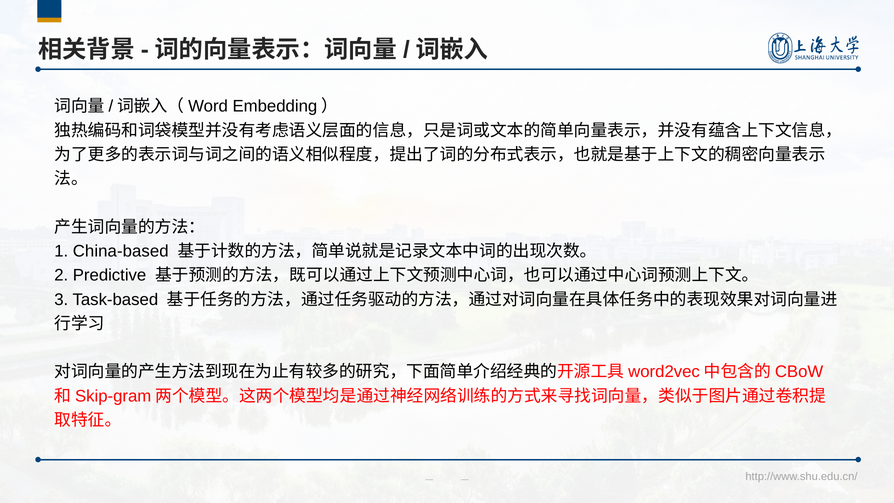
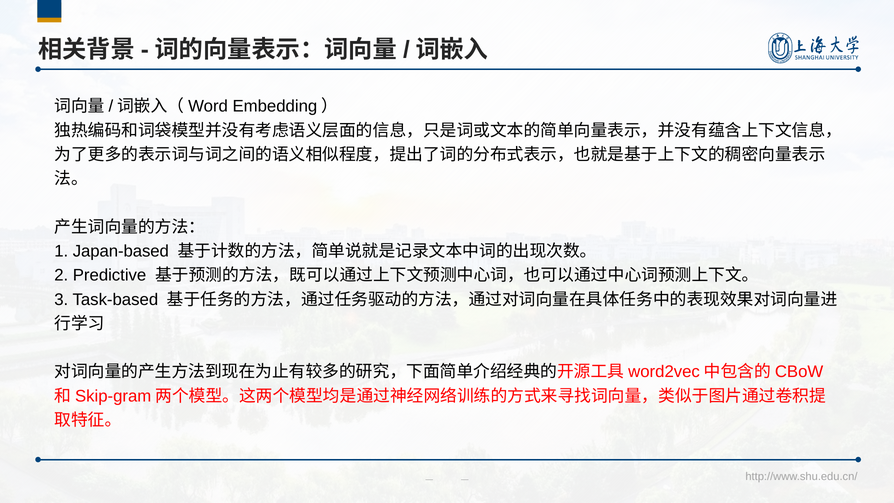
China-based: China-based -> Japan-based (121, 251)
